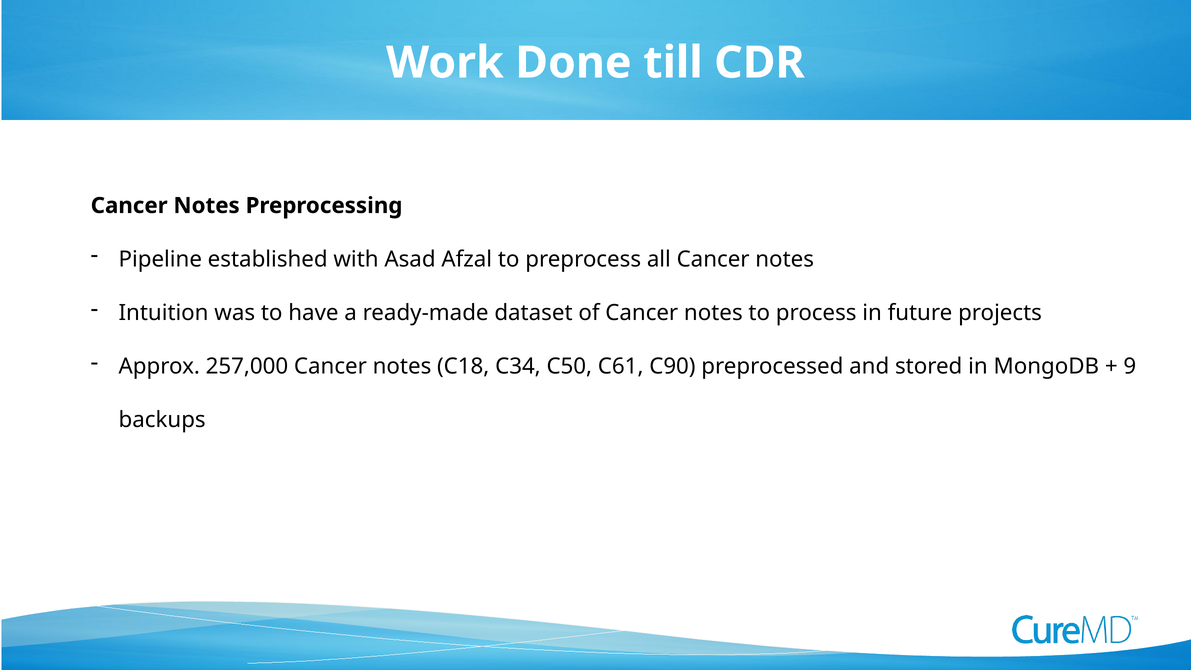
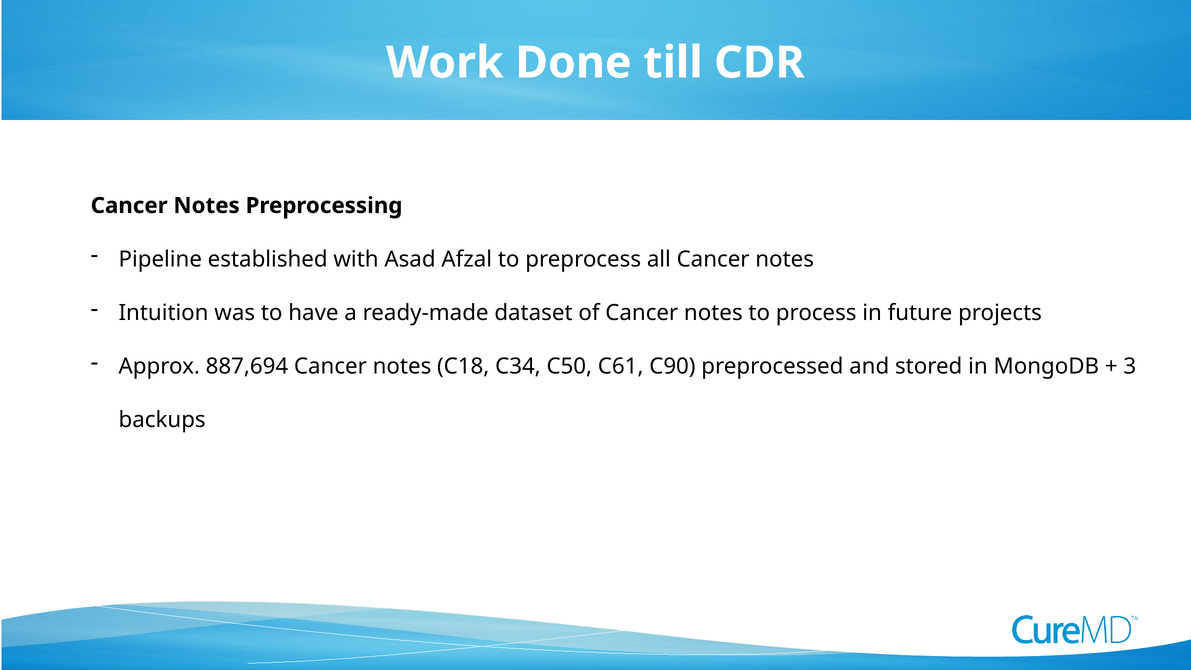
257,000: 257,000 -> 887,694 (247, 366)
9: 9 -> 3 (1130, 366)
